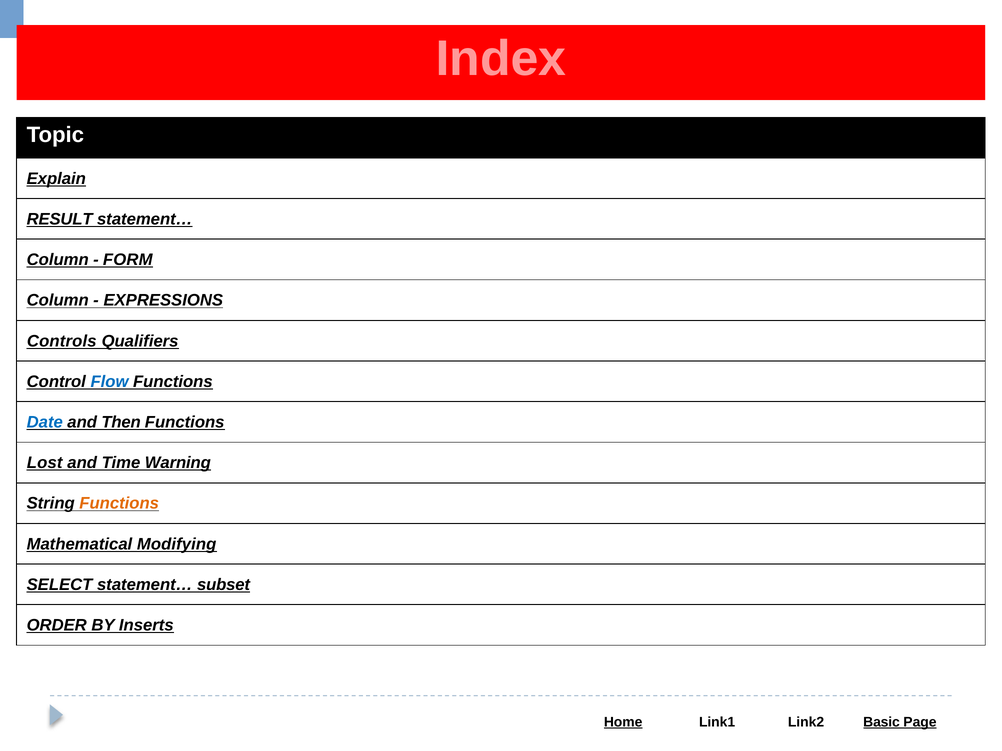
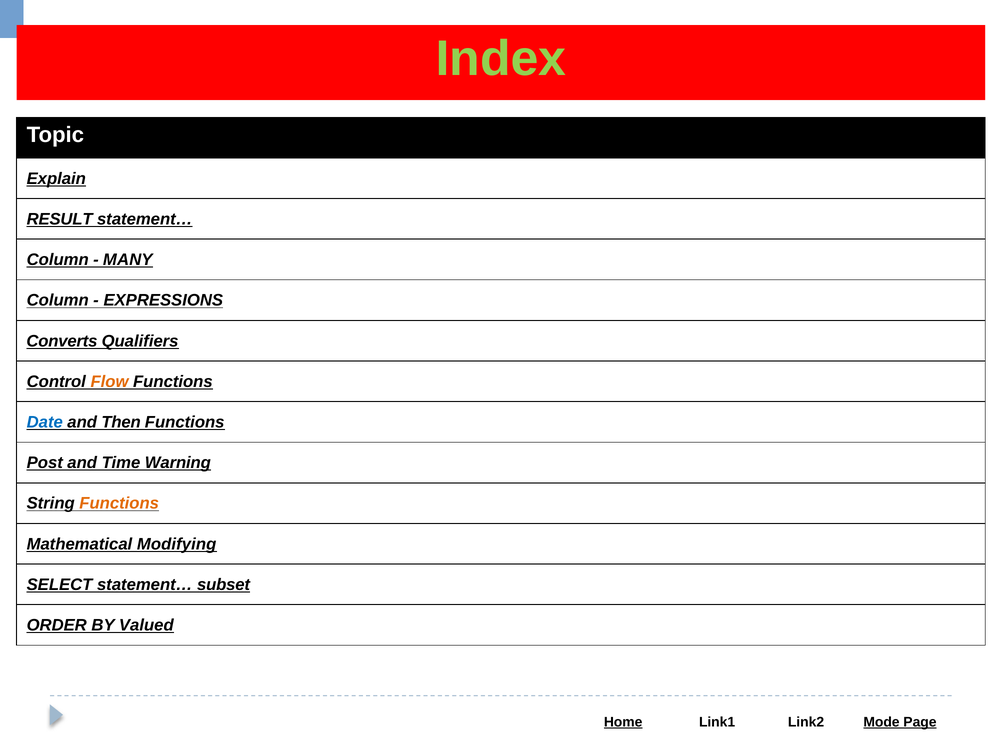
Index colour: pink -> light green (501, 59)
FORM: FORM -> MANY (128, 260)
Controls: Controls -> Converts (62, 341)
Flow colour: blue -> orange (110, 382)
Lost: Lost -> Post (45, 463)
Inserts: Inserts -> Valued (146, 626)
Basic: Basic -> Mode (881, 722)
